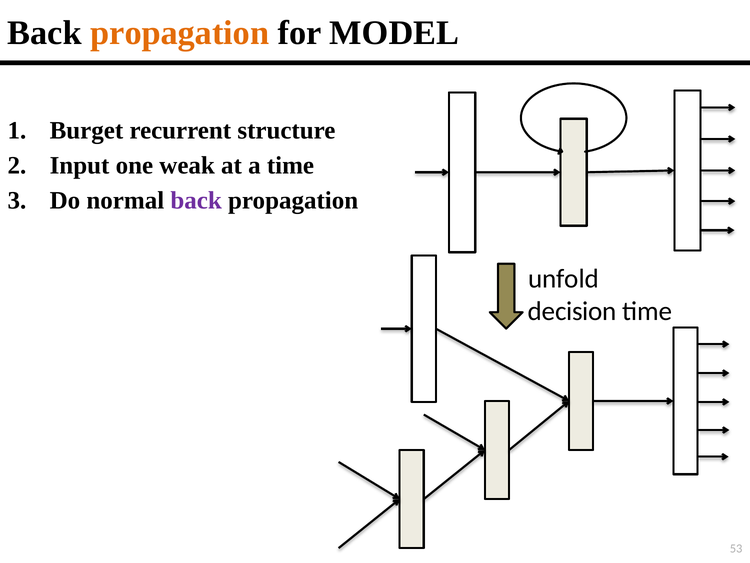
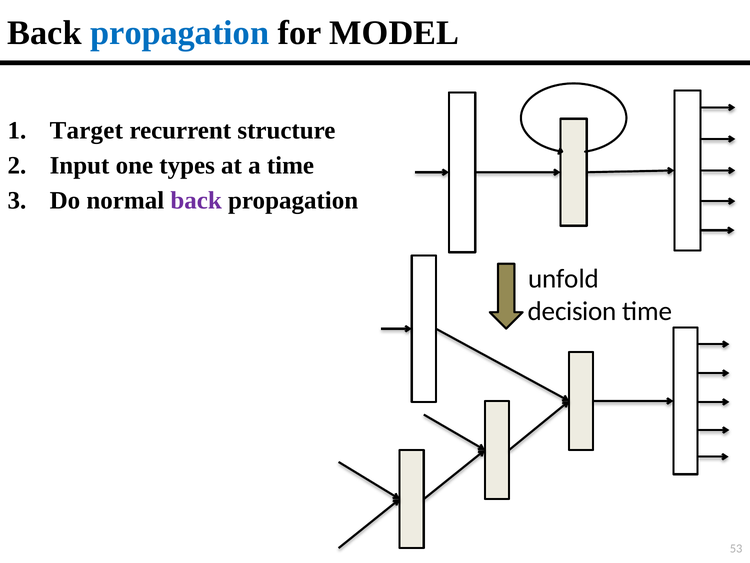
propagation colour: orange -> blue (180, 33)
Burget: Burget -> Target (86, 130)
weak: weak -> types (187, 165)
